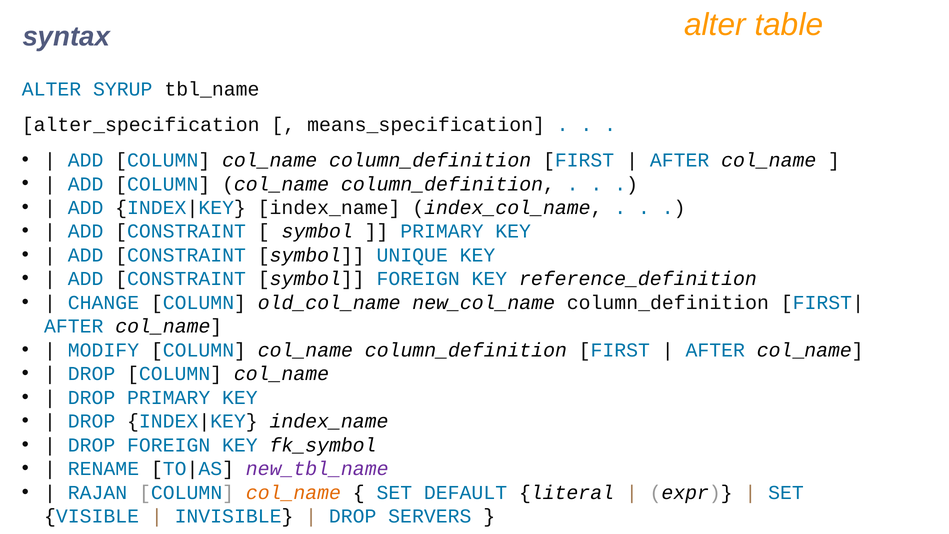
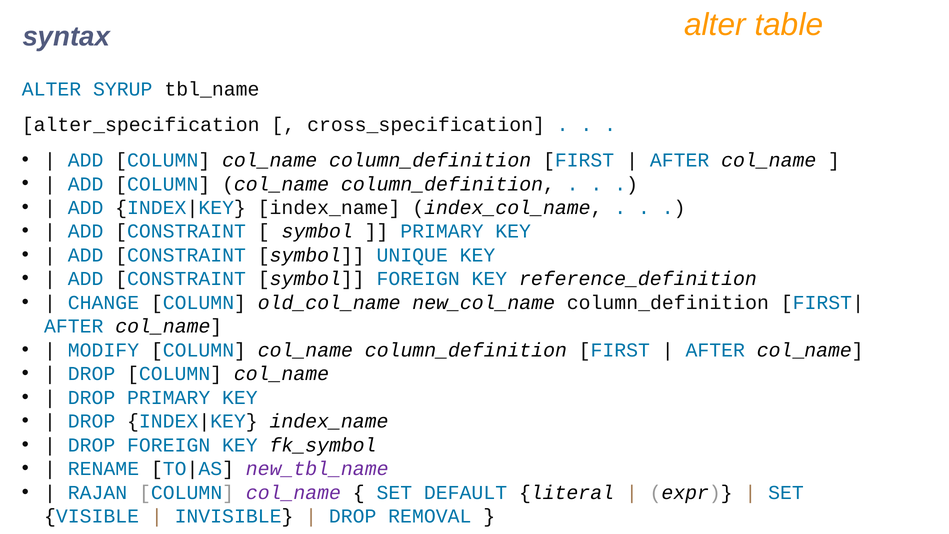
means_specification: means_specification -> cross_specification (426, 125)
col_name colour: orange -> purple (293, 492)
SERVERS: SERVERS -> REMOVAL (430, 516)
